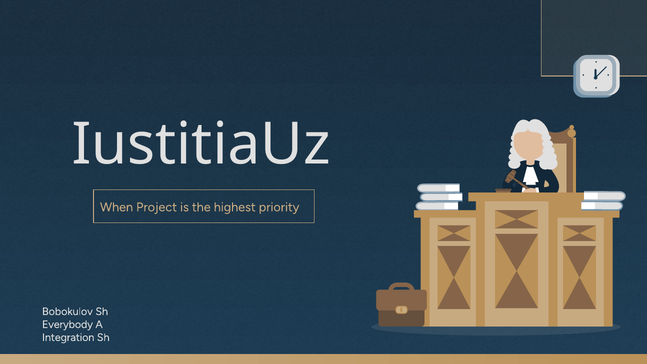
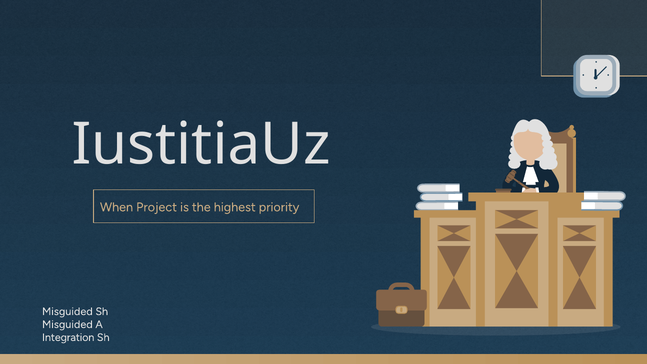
Bobokulov: Bobokulov -> Misguided (67, 311)
Everybody: Everybody -> Misguided (67, 324)
